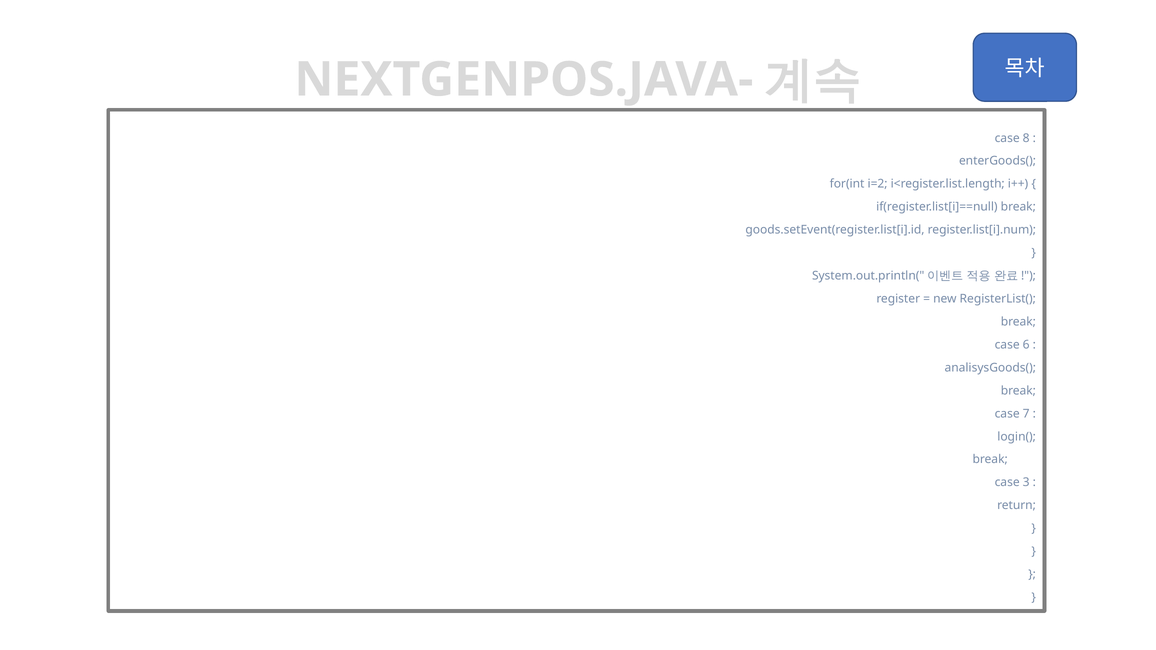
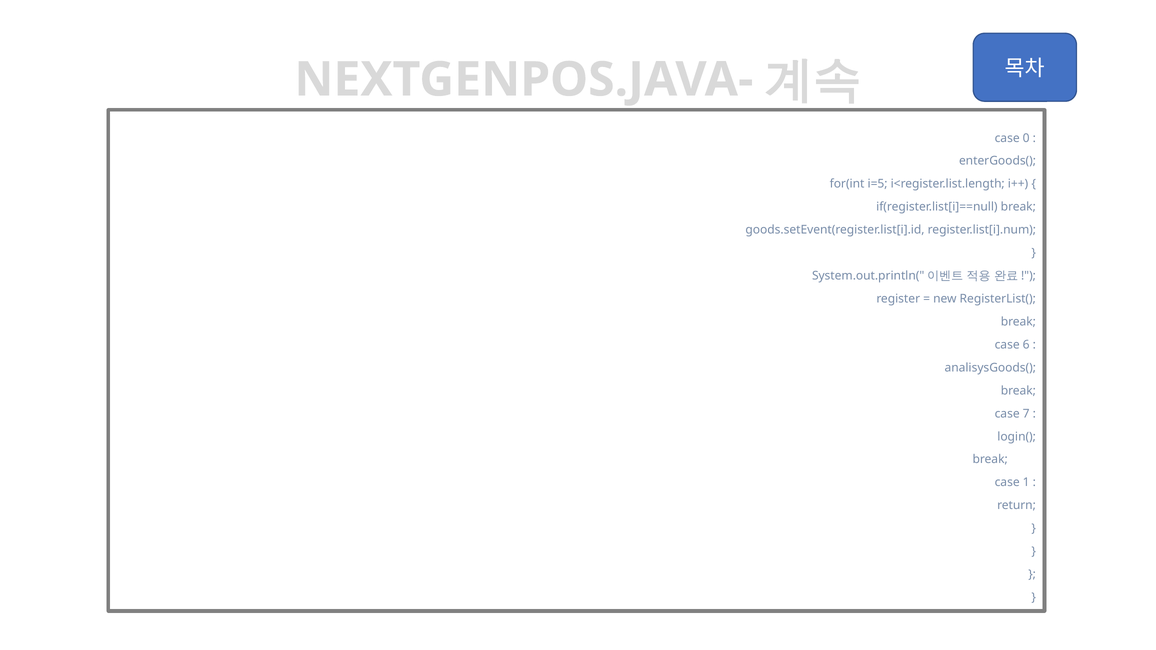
8: 8 -> 0 (1026, 138)
i=2: i=2 -> i=5 (878, 184)
3: 3 -> 1 (1026, 483)
